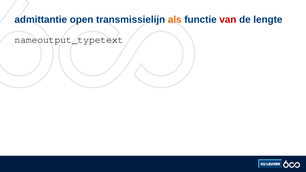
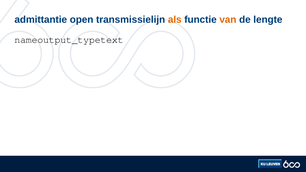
van colour: red -> orange (228, 20)
